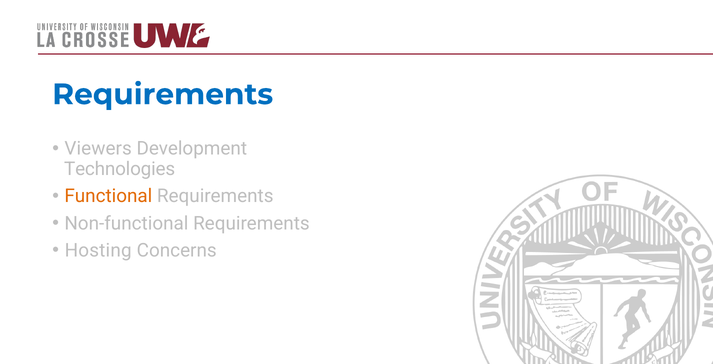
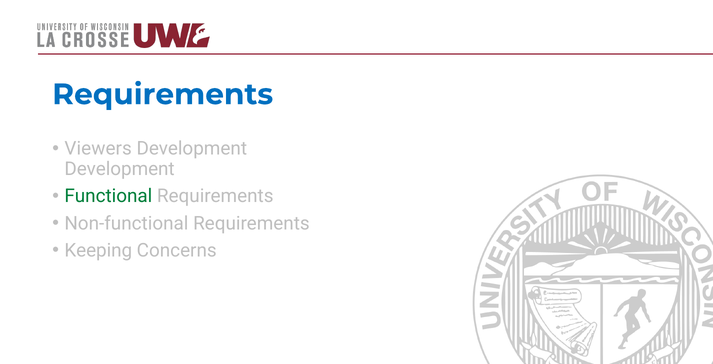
Technologies: Technologies -> Development (120, 169)
Functional colour: orange -> green (108, 196)
Hosting: Hosting -> Keeping (98, 251)
